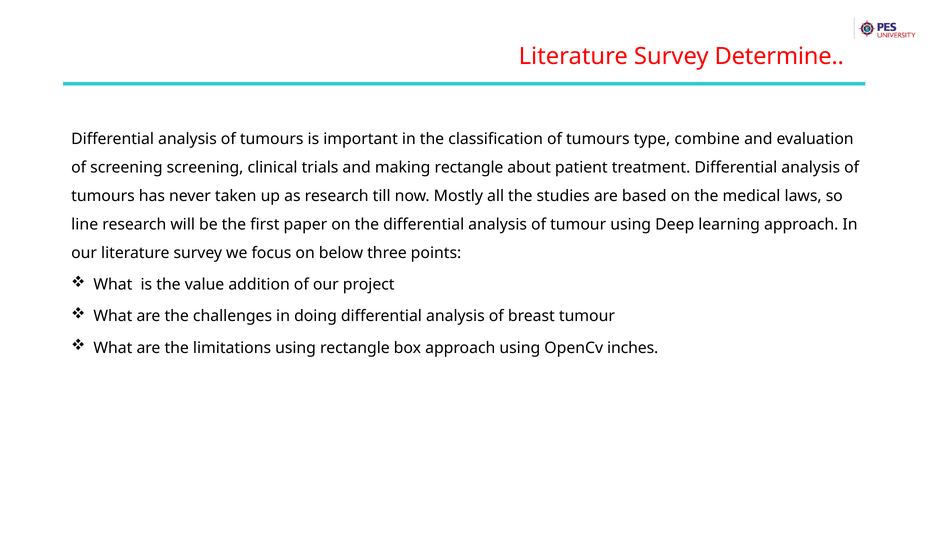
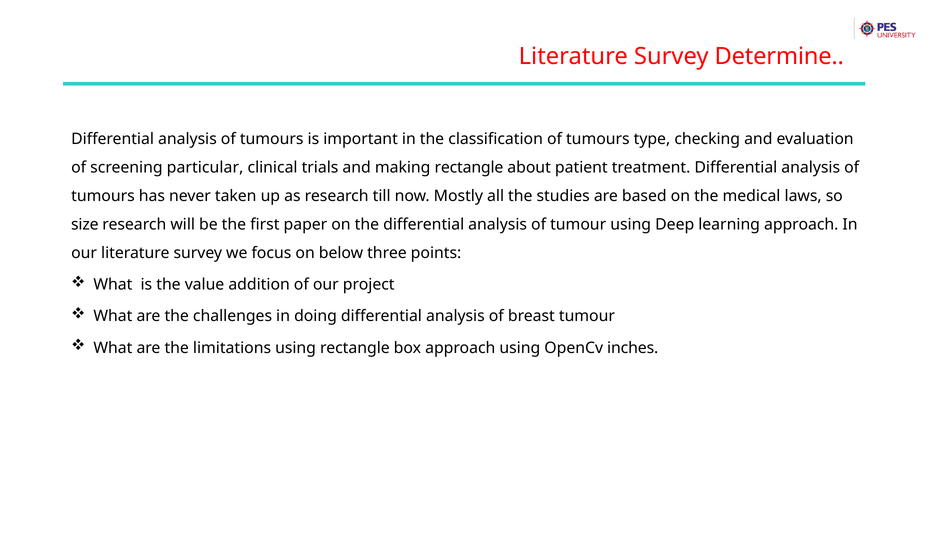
combine: combine -> checking (707, 139)
screening screening: screening -> particular (205, 168)
line: line -> size (85, 225)
